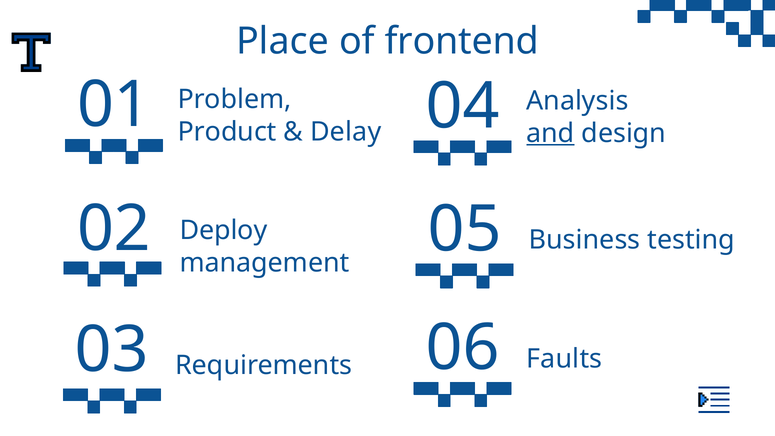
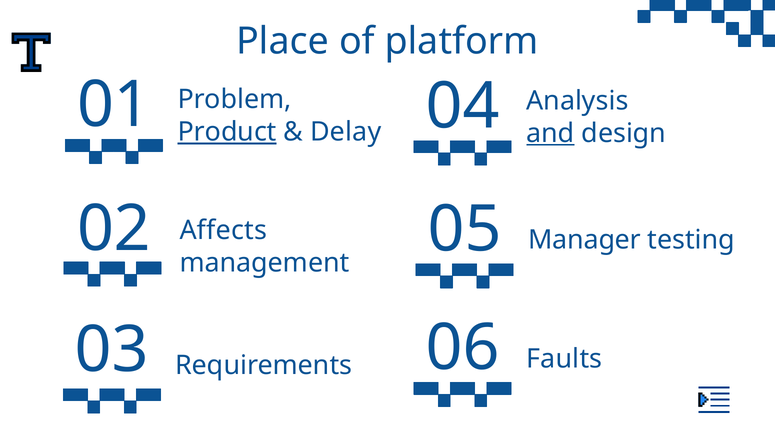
frontend: frontend -> platform (462, 41)
Product underline: none -> present (227, 132)
Deploy: Deploy -> Affects (223, 231)
Business: Business -> Manager (585, 240)
